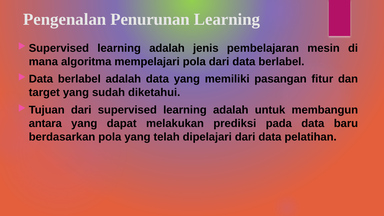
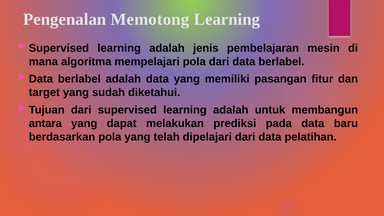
Penurunan: Penurunan -> Memotong (150, 19)
